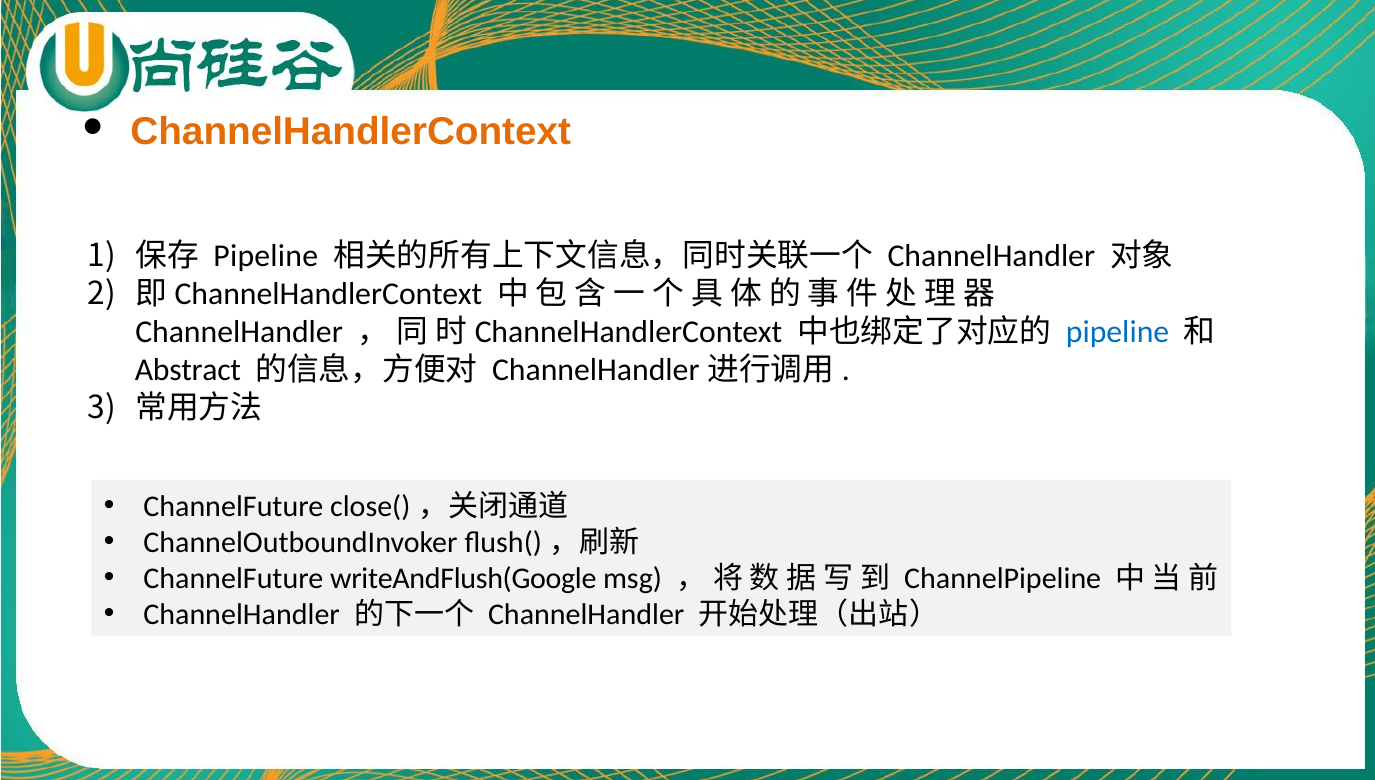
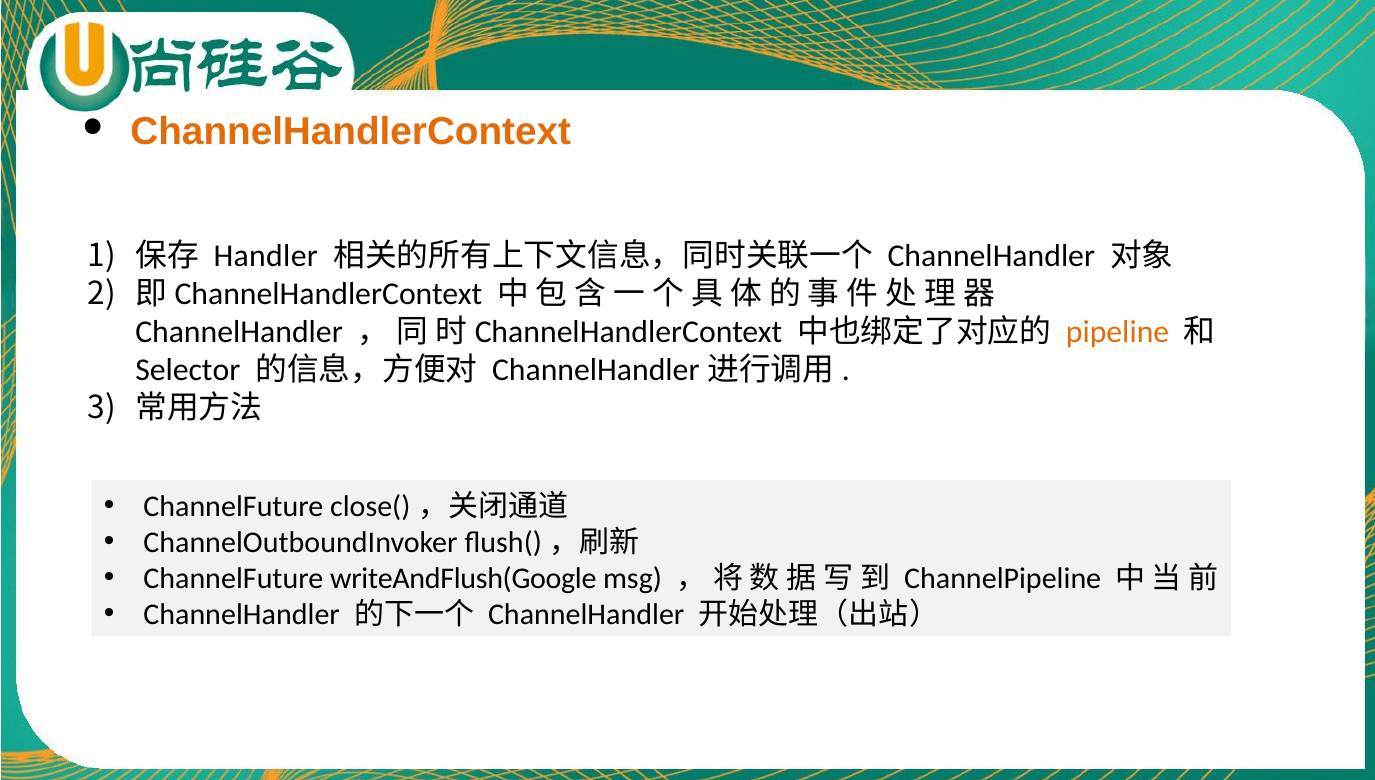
Pipeline: Pipeline -> Handler (266, 256)
pipeline colour: blue -> orange (1118, 332)
Abstract: Abstract -> Selector (188, 370)
